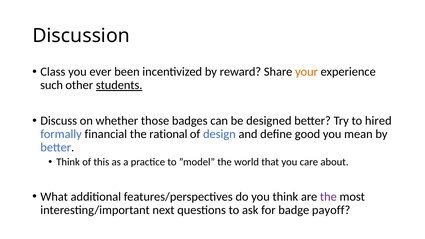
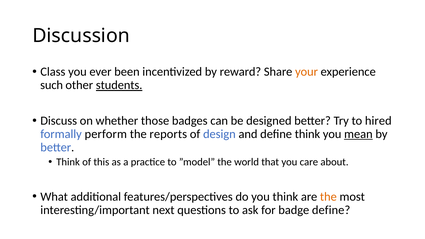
financial: financial -> perform (106, 134)
rational: rational -> reports (168, 134)
define good: good -> think (307, 134)
mean underline: none -> present (358, 134)
the colour: purple -> orange (328, 197)
badge payoff: payoff -> define (331, 210)
